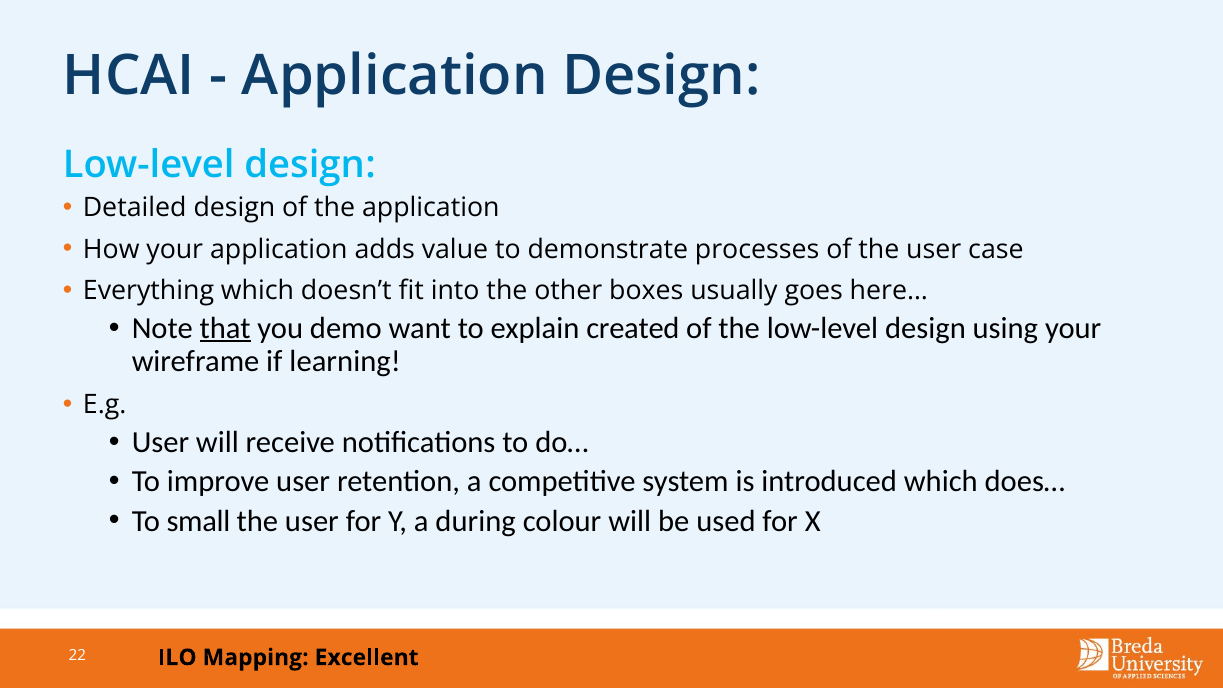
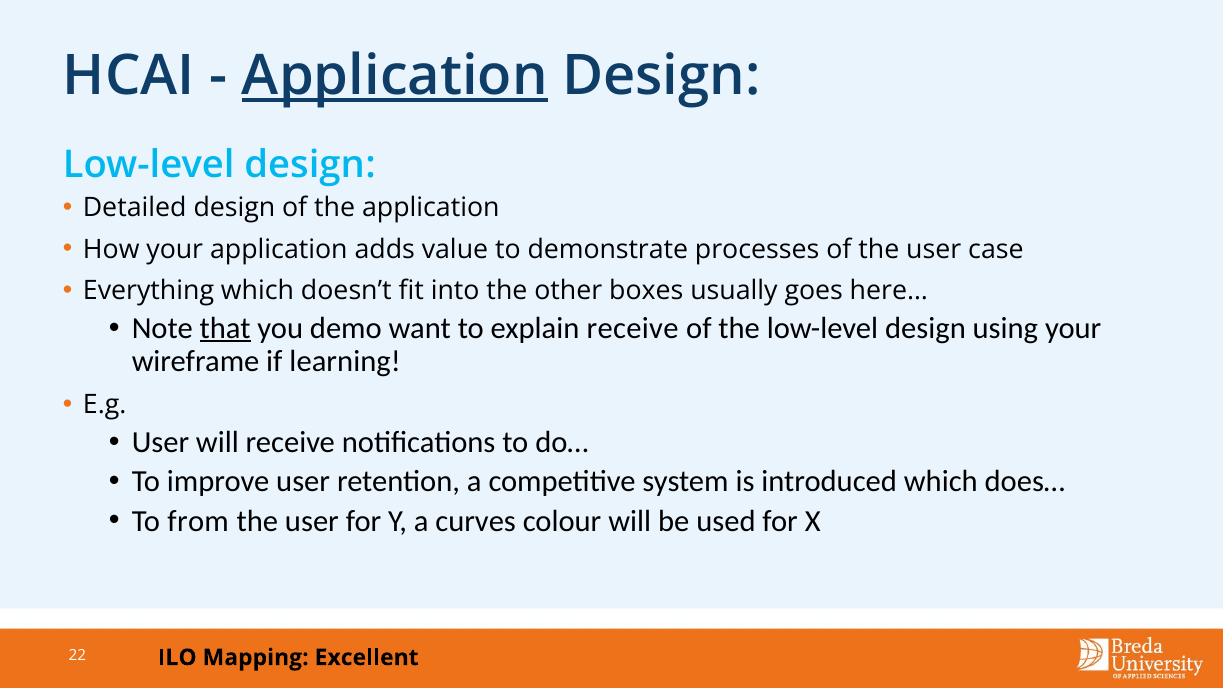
Application underline: none -> present (395, 76)
explain created: created -> receive (633, 328)
small: small -> from (198, 521)
during: during -> curves (476, 521)
